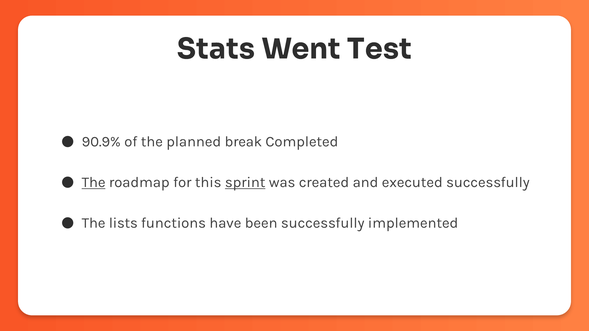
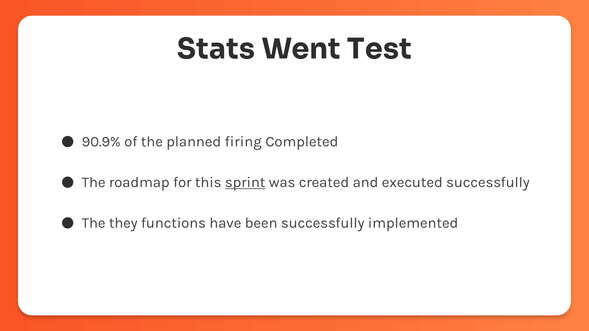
break: break -> firing (243, 142)
The underline: present -> none (94, 182)
lists: lists -> they (123, 223)
